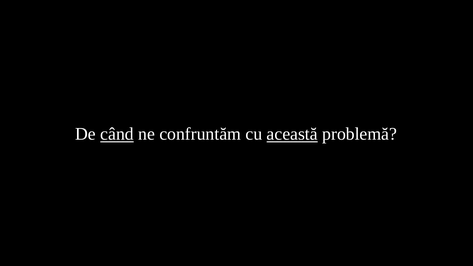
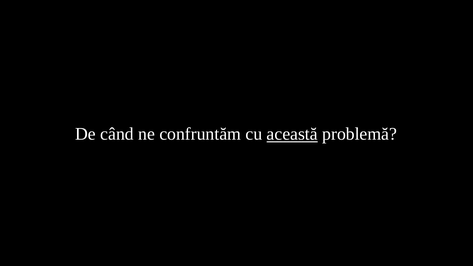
când underline: present -> none (117, 134)
